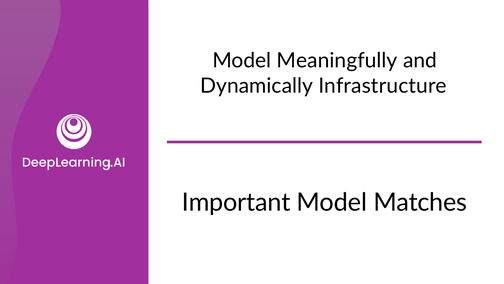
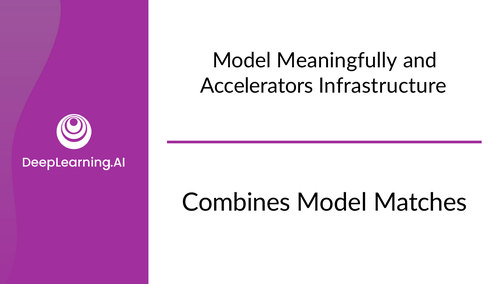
Dynamically: Dynamically -> Accelerators (257, 86)
Important: Important -> Combines (236, 202)
